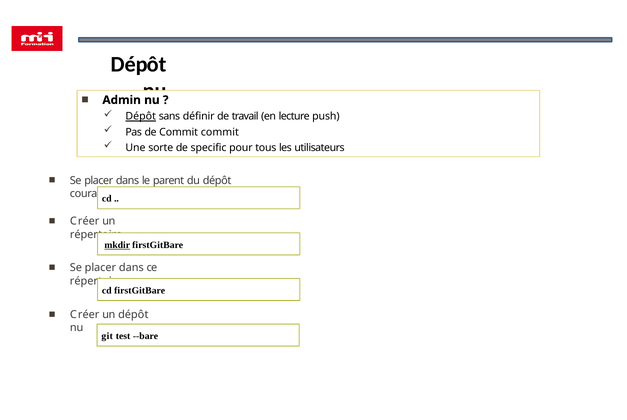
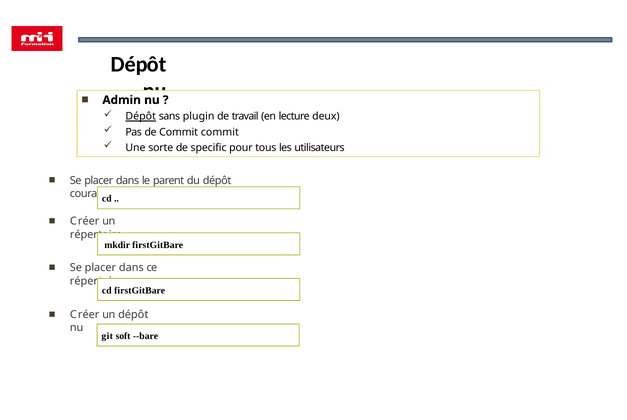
définir: définir -> plugin (199, 117)
push: push -> deux (326, 117)
mkdir underline: present -> none (117, 245)
test: test -> soft (123, 336)
